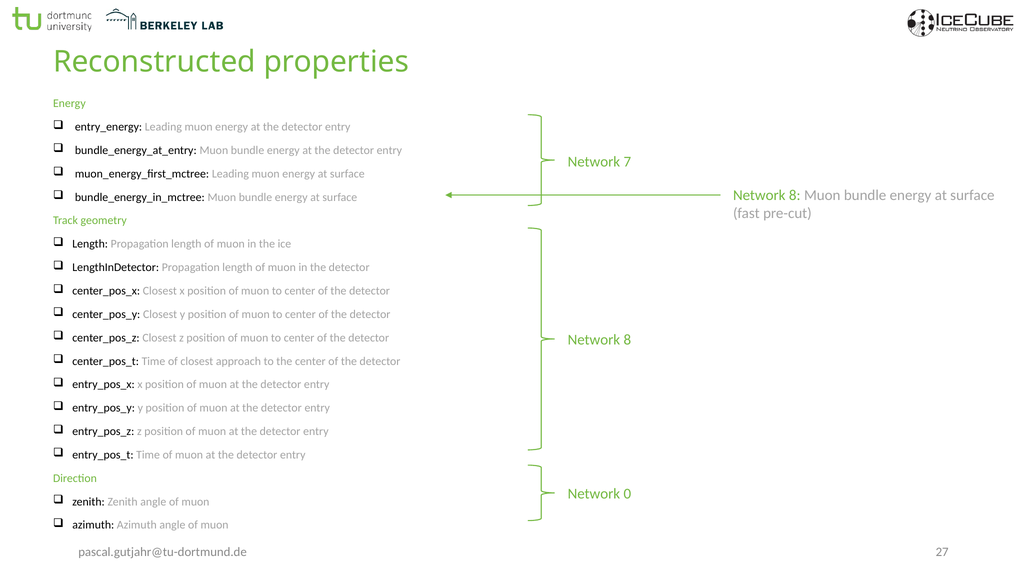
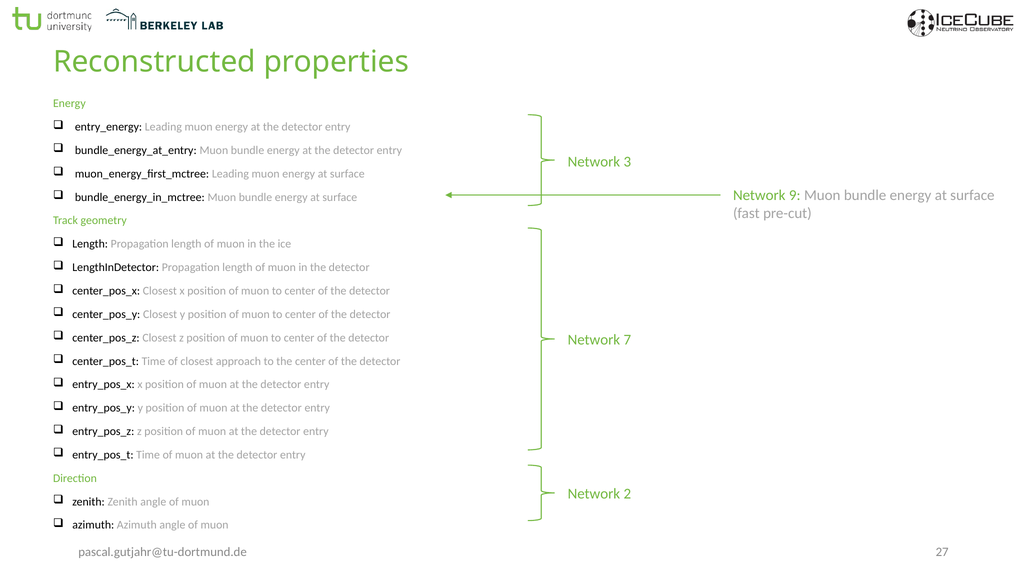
7: 7 -> 3 (627, 161)
8: 8 -> 9 (795, 195)
8: 8 -> 7 (627, 340)
0: 0 -> 2 (627, 493)
